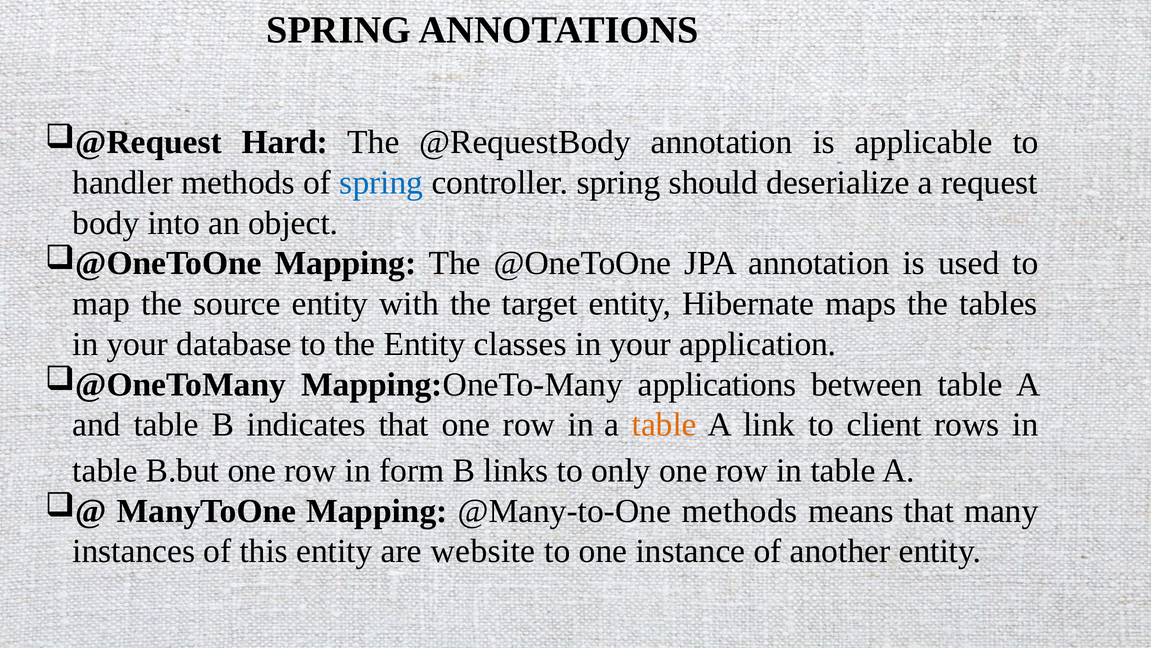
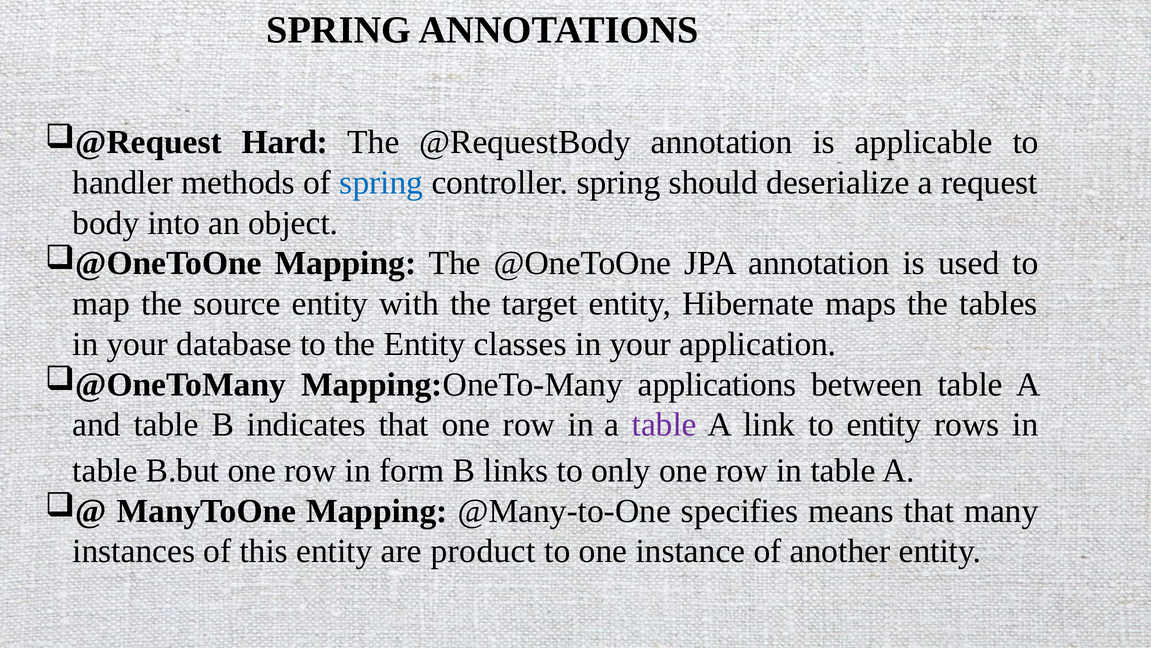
table colour: orange -> purple (664, 424)
to client: client -> entity (884, 424)
@Many-to-One methods: methods -> specifies (740, 511)
website: website -> product (483, 551)
